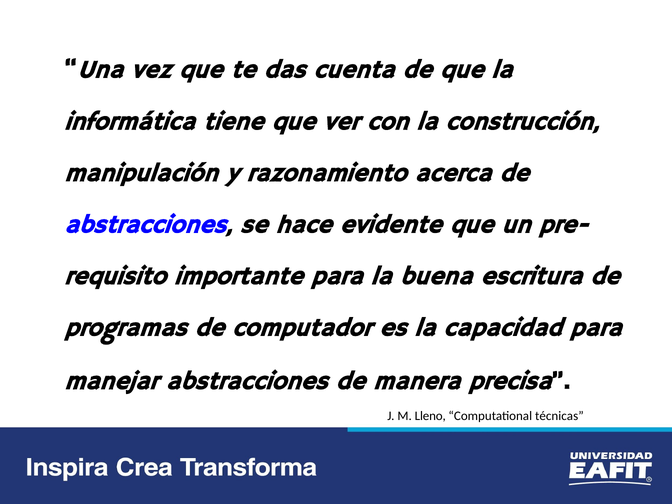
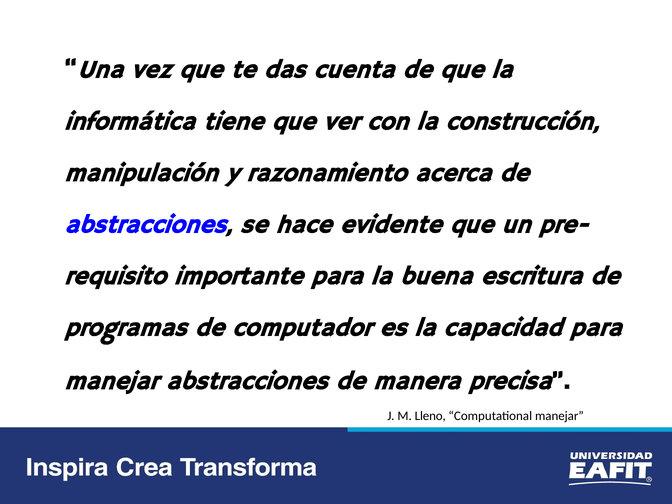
Computational técnicas: técnicas -> manejar (559, 416)
